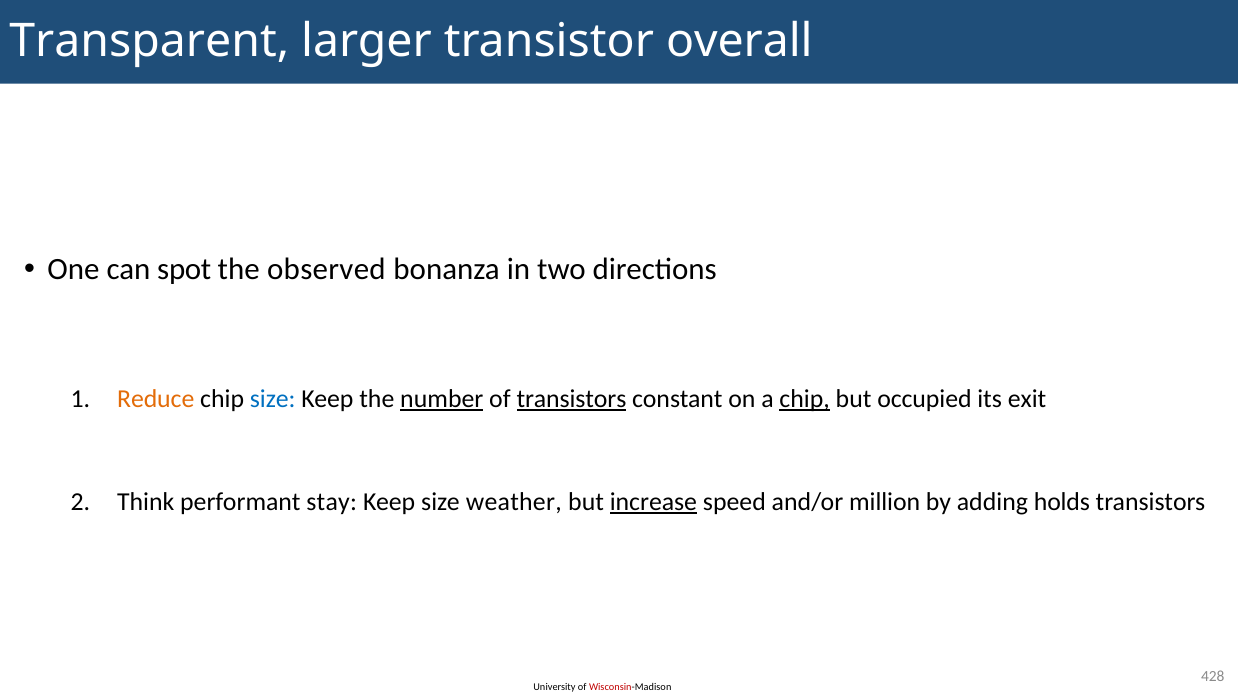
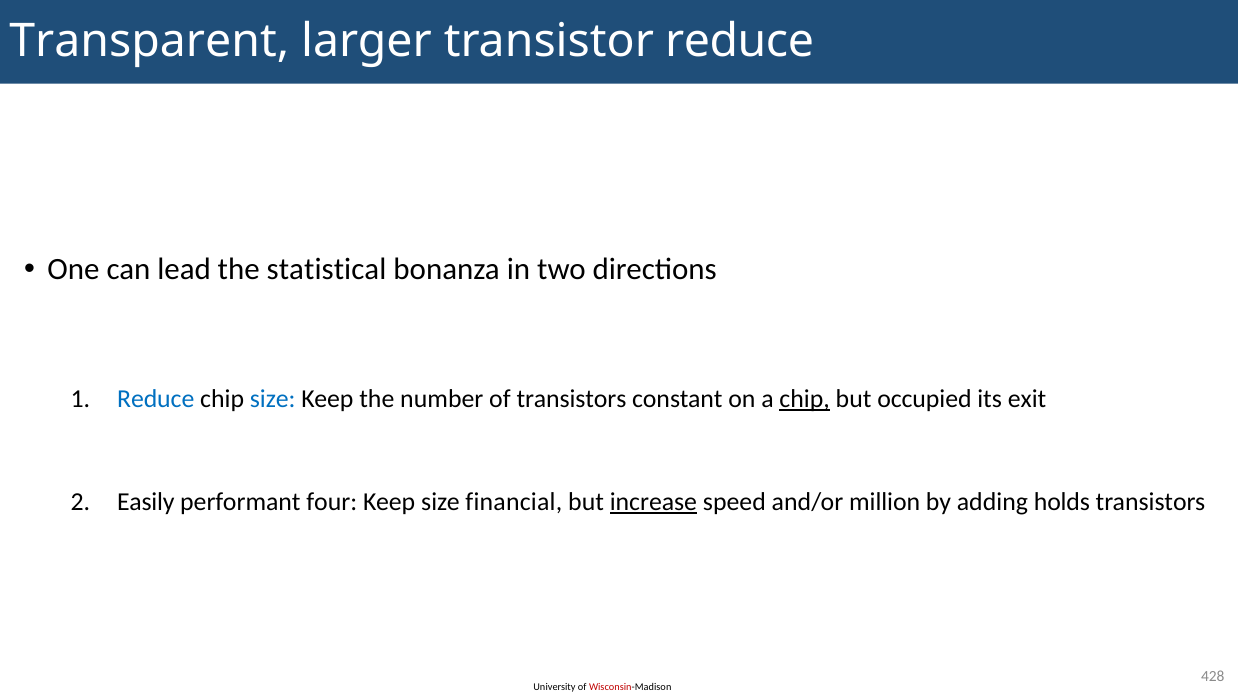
transistor overall: overall -> reduce (740, 41)
spot: spot -> lead (184, 269)
observed: observed -> statistical (327, 269)
Reduce colour: orange -> blue (156, 399)
number underline: present -> none (442, 399)
transistors underline: present -> none (571, 399)
Think: Think -> Easily (146, 502)
stay: stay -> four (332, 502)
weather: weather -> financial (514, 502)
